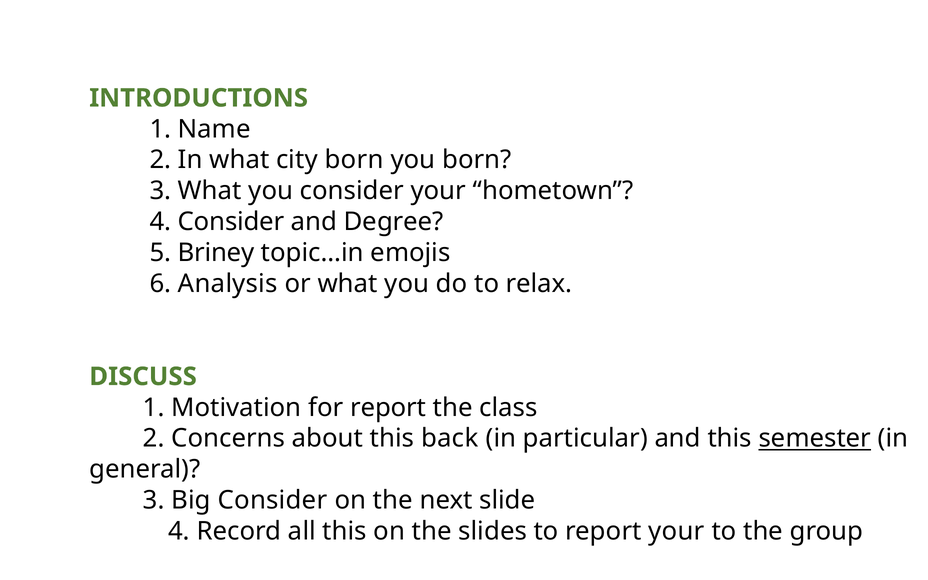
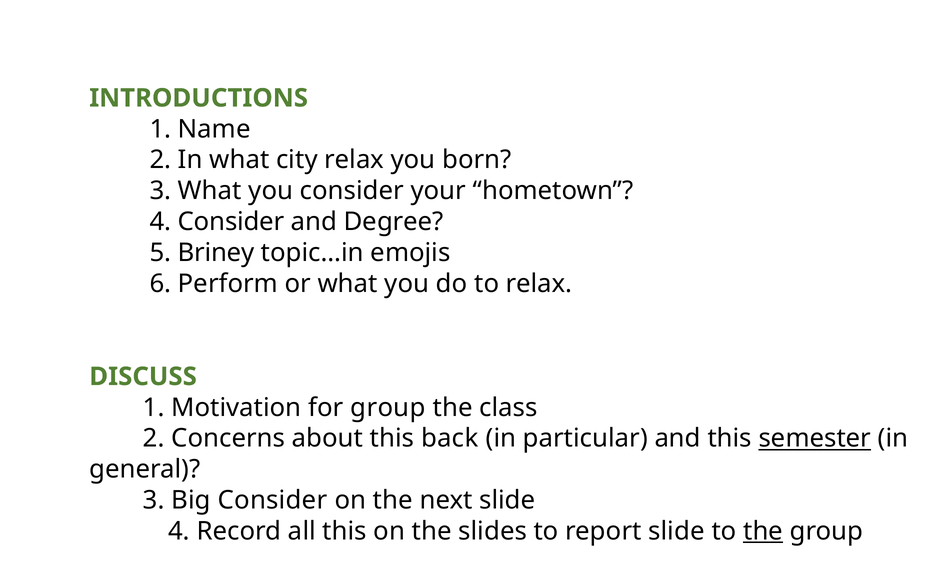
city born: born -> relax (354, 160)
Analysis: Analysis -> Perform (228, 284)
for report: report -> group (388, 408)
report your: your -> slide (676, 531)
the underline: none -> present (763, 531)
